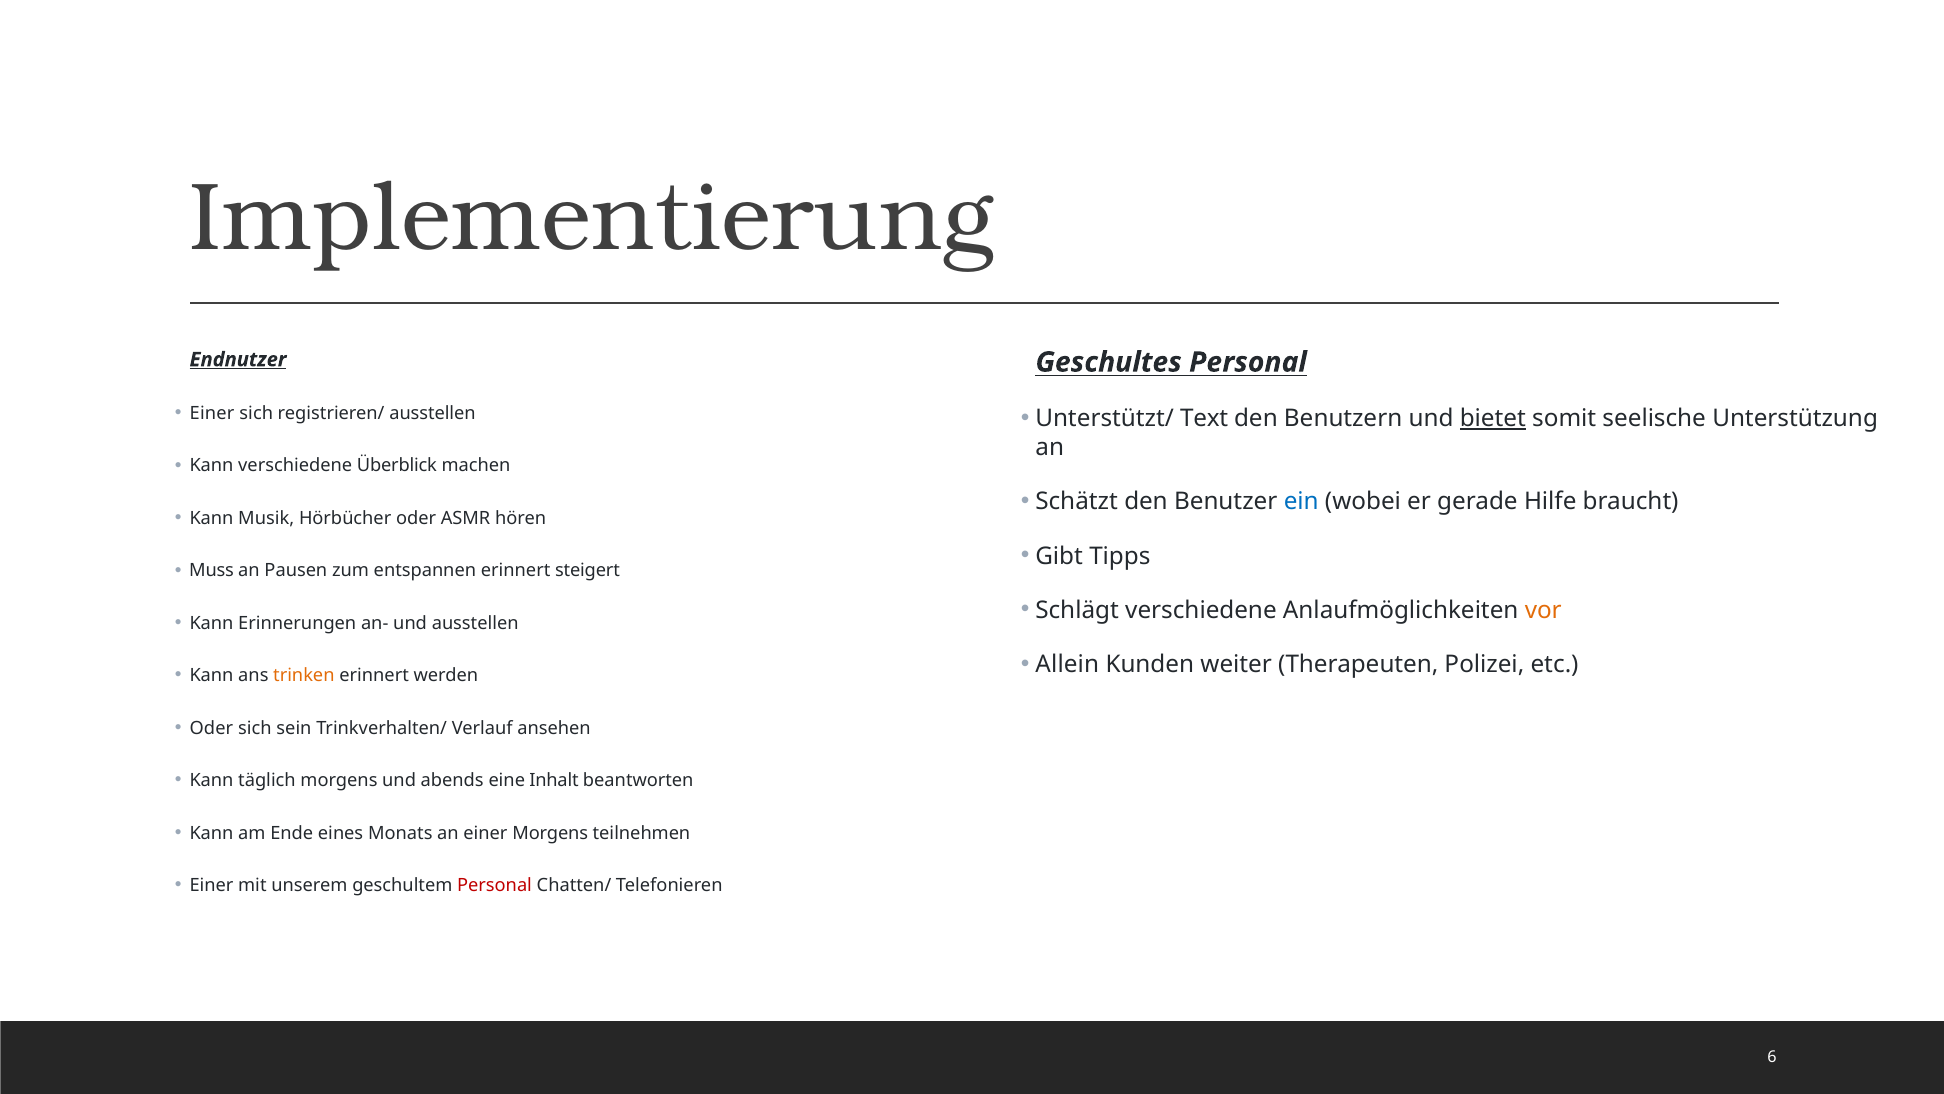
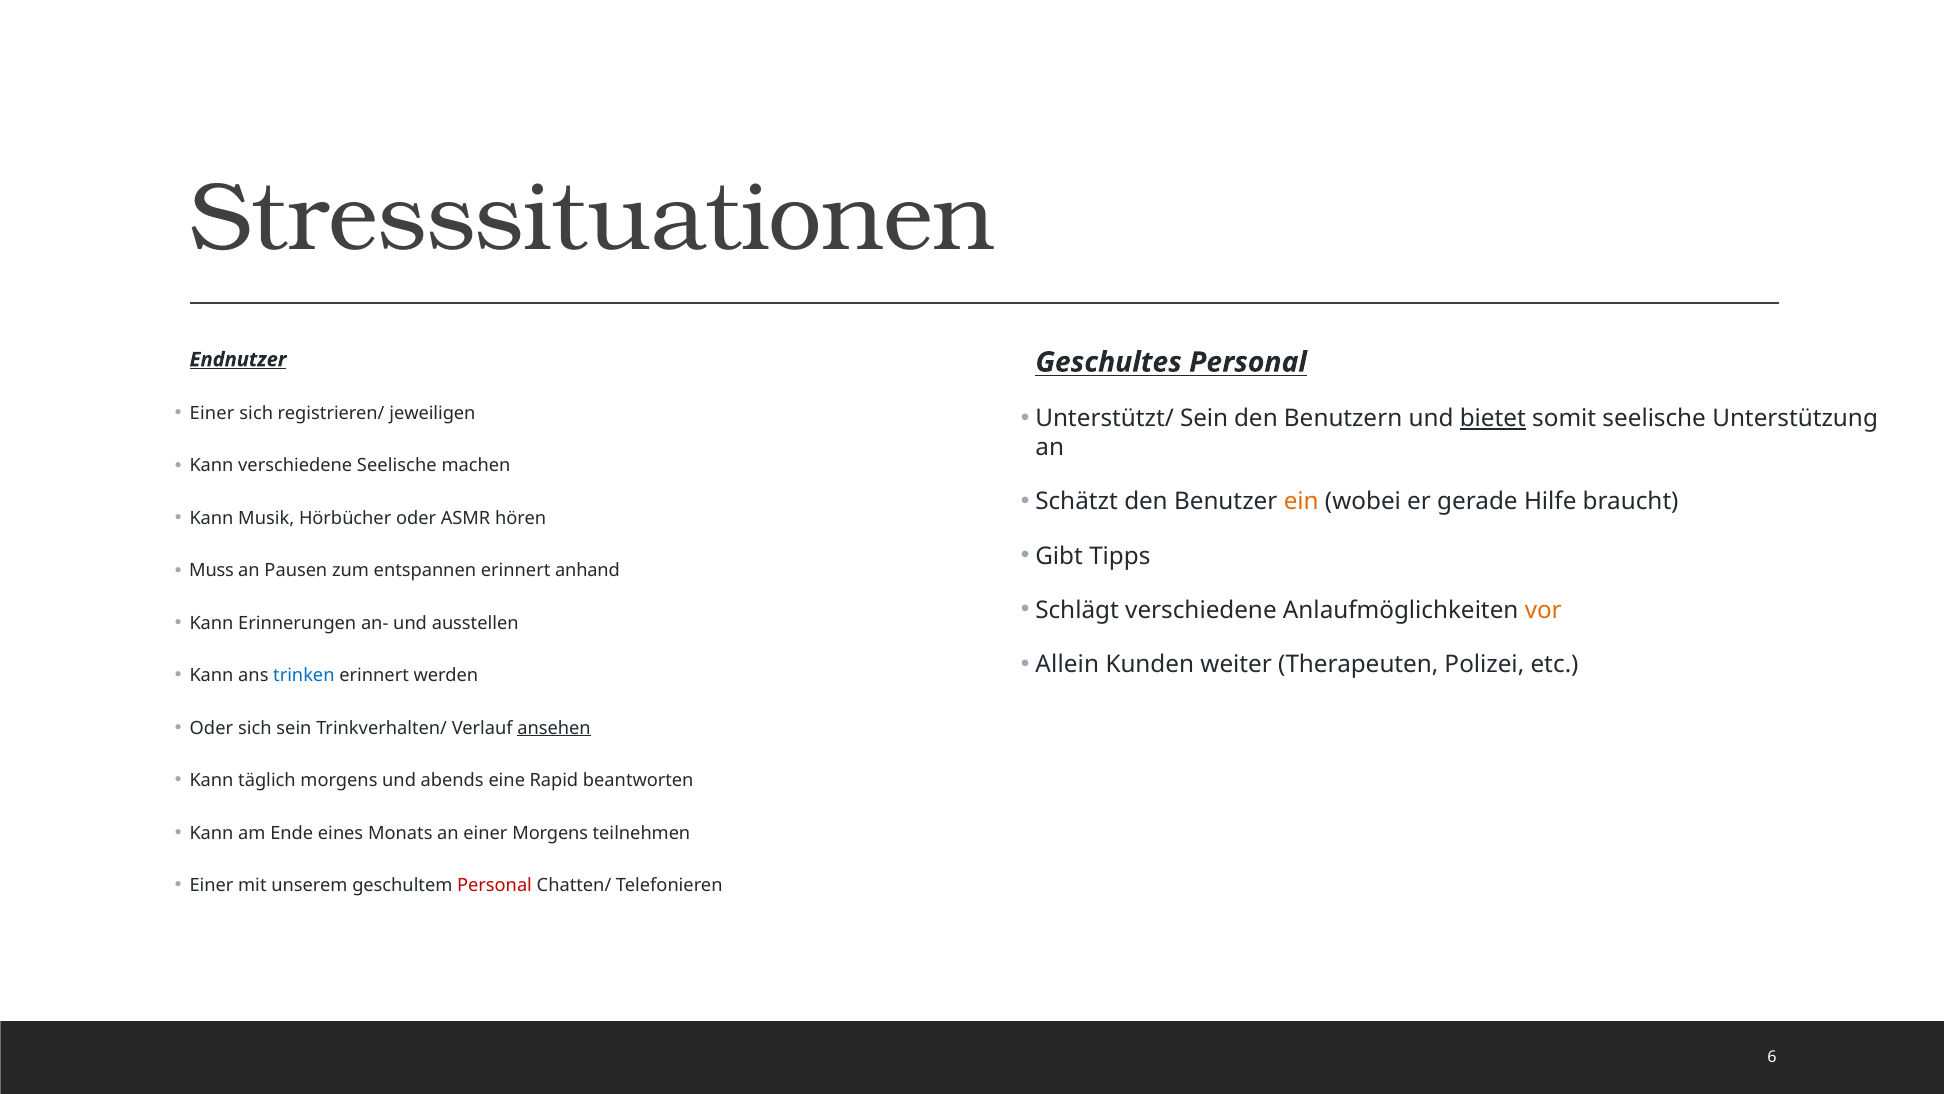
Implementierung: Implementierung -> Stresssituationen (592, 218)
registrieren/ ausstellen: ausstellen -> jeweiligen (432, 413)
Unterstützt/ Text: Text -> Sein (1204, 418)
verschiedene Überblick: Überblick -> Seelische (397, 465)
ein colour: blue -> orange (1301, 502)
steigert: steigert -> anhand (587, 570)
trinken colour: orange -> blue (304, 675)
ansehen underline: none -> present (554, 728)
Inhalt: Inhalt -> Rapid (554, 780)
